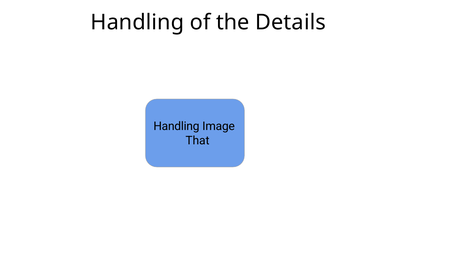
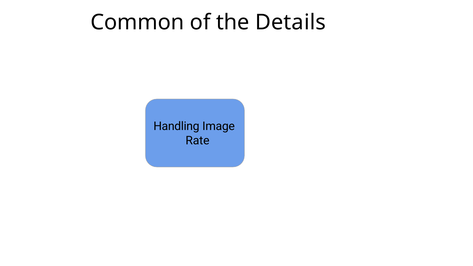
Handling: Handling -> Common (137, 22)
That: That -> Rate (197, 141)
